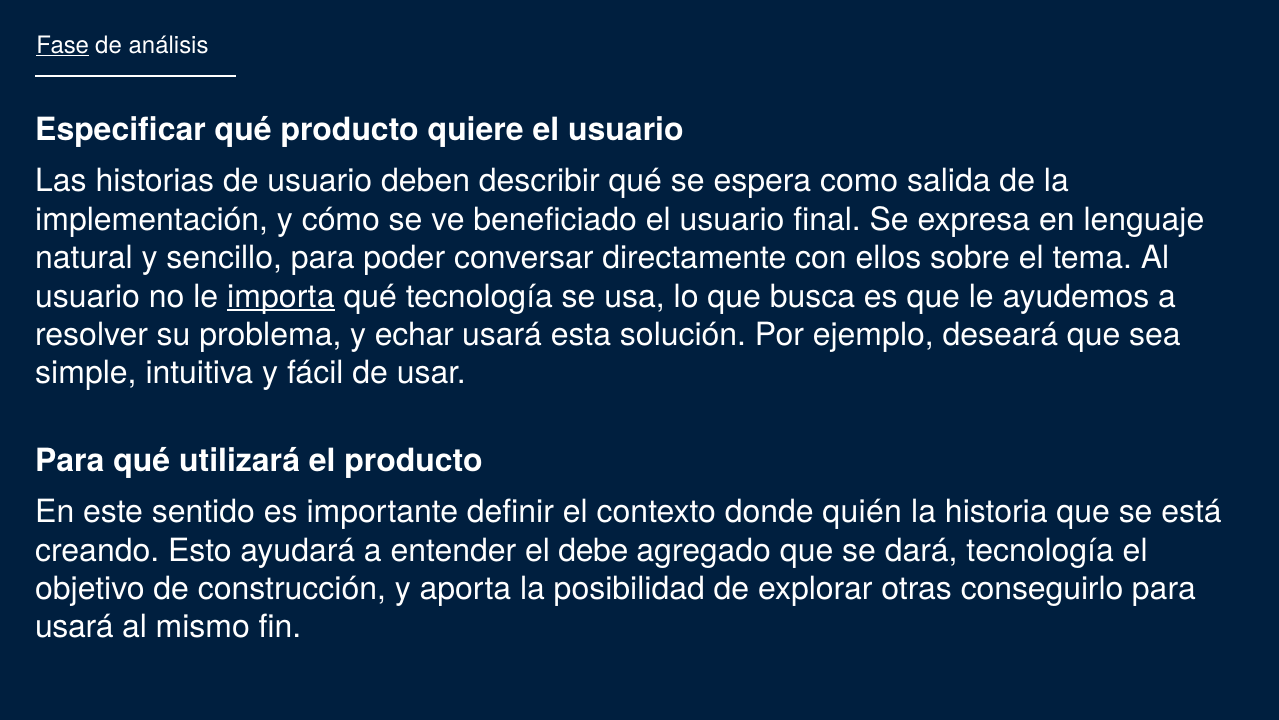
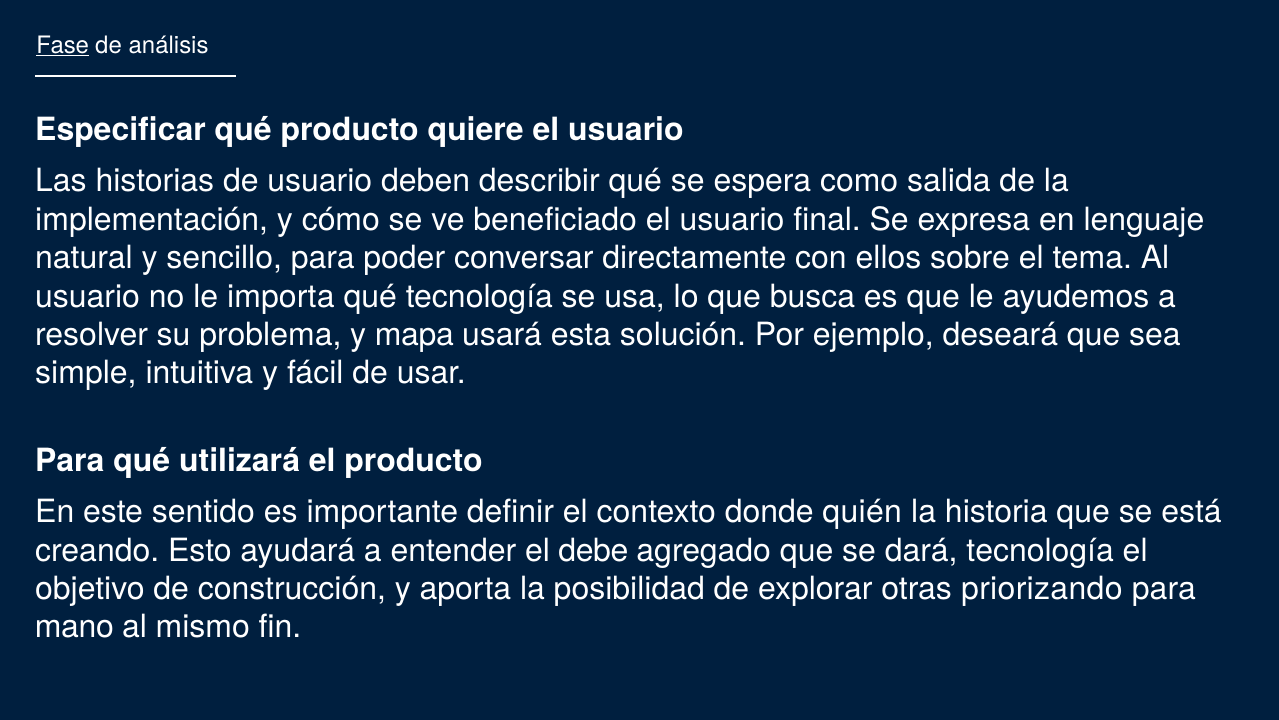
importa underline: present -> none (281, 296)
echar: echar -> mapa (414, 335)
conseguirlo: conseguirlo -> priorizando (1042, 588)
usará: usará -> mano (74, 627)
